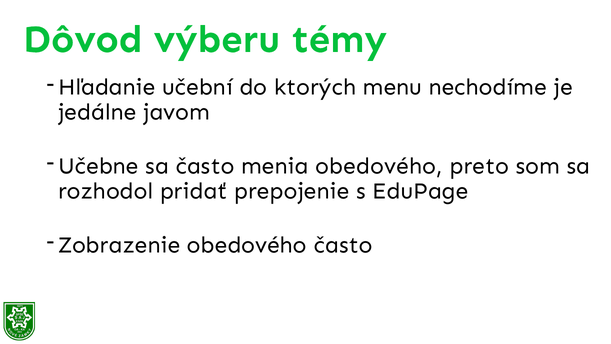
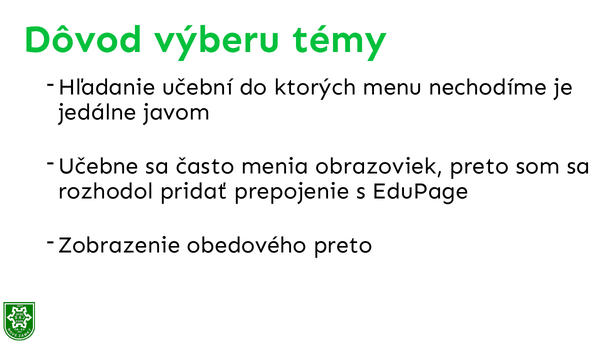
menia obedového: obedového -> obrazoviek (379, 166)
obedového často: často -> preto (343, 245)
